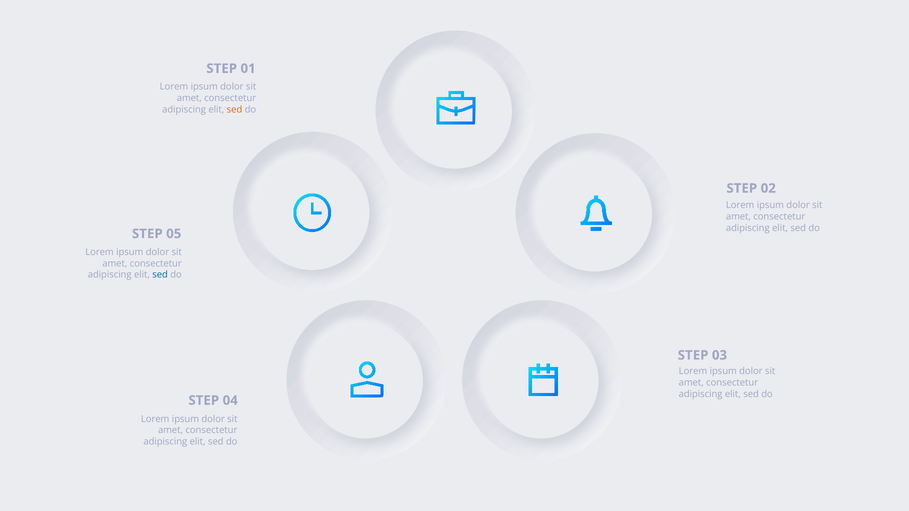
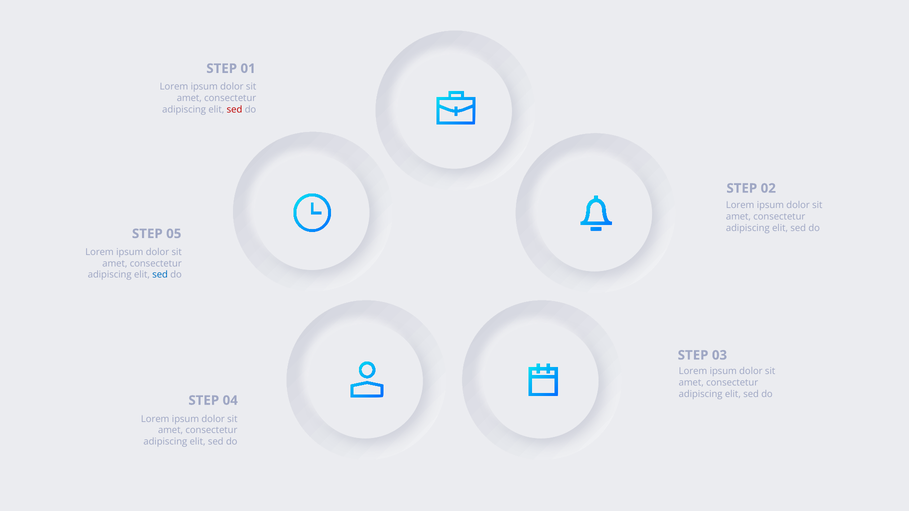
sed colour: orange -> red (235, 110)
